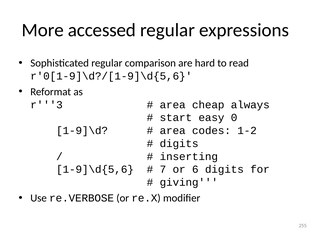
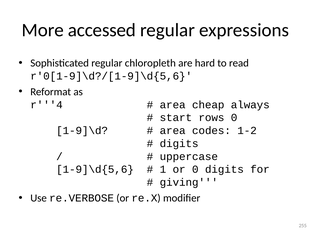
comparison: comparison -> chloropleth (150, 63)
r'''3: r'''3 -> r'''4 (47, 105)
easy: easy -> rows (211, 118)
inserting: inserting -> uppercase (189, 157)
7: 7 -> 1 (163, 170)
or 6: 6 -> 0 (195, 170)
